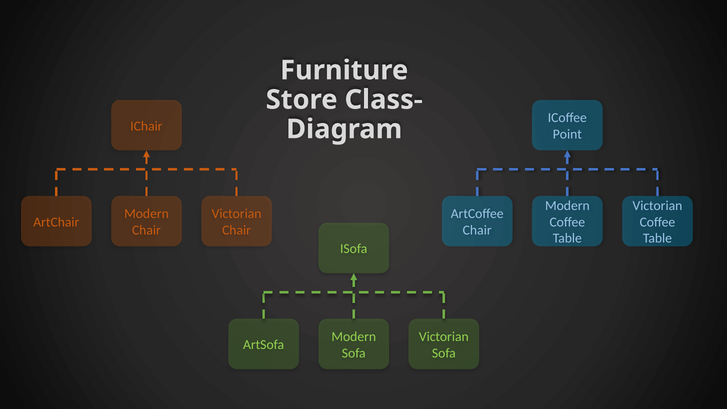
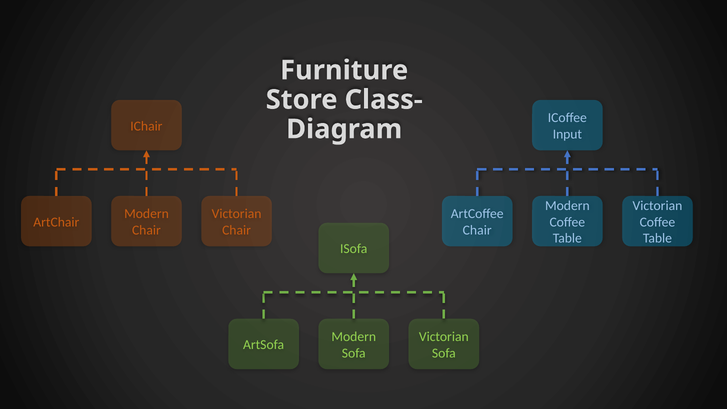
Point: Point -> Input (567, 134)
